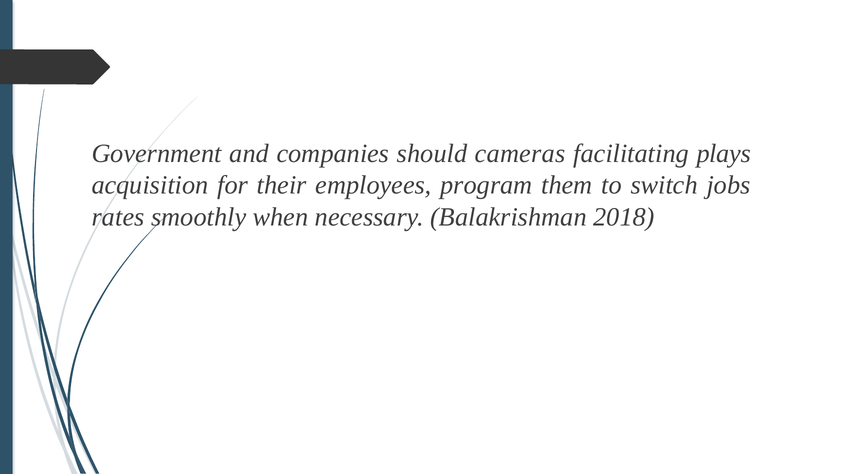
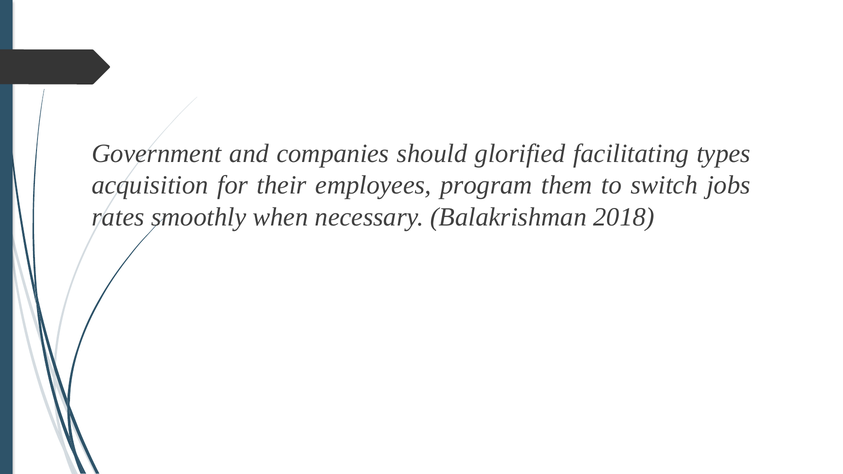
cameras: cameras -> glorified (520, 154)
plays: plays -> types (724, 154)
